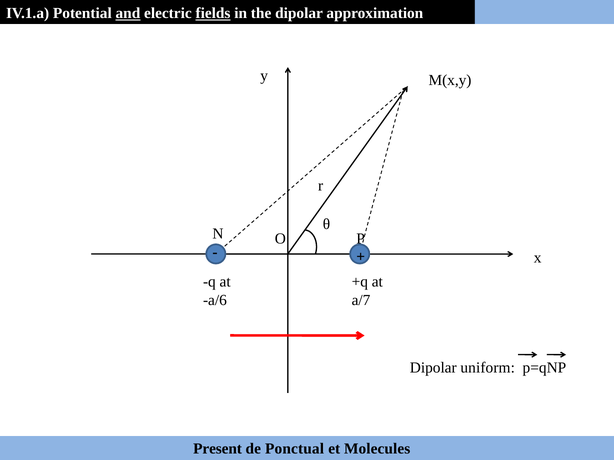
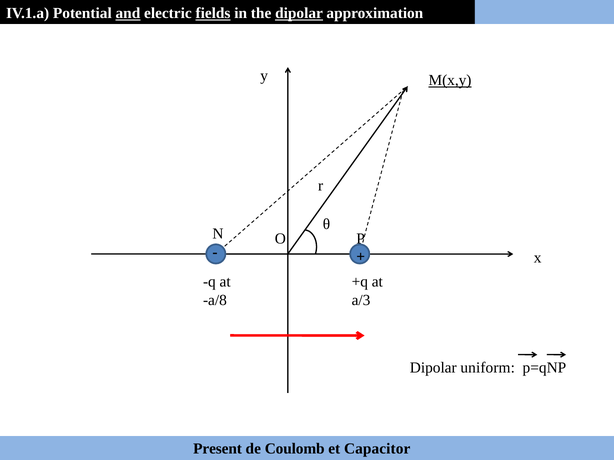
dipolar underline: none -> present (299, 13)
M(x,y underline: none -> present (450, 80)
a/6: a/6 -> a/8 (215, 300)
a/7: a/7 -> a/3 (361, 300)
Ponctual: Ponctual -> Coulomb (295, 449)
Molecules: Molecules -> Capacitor (377, 449)
